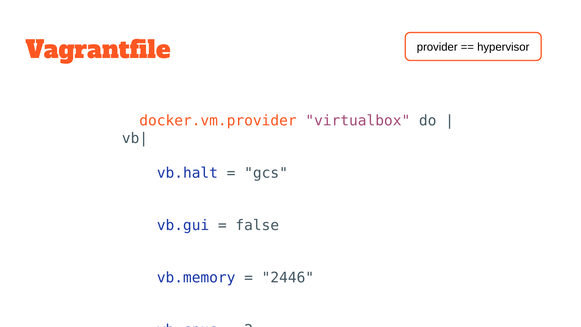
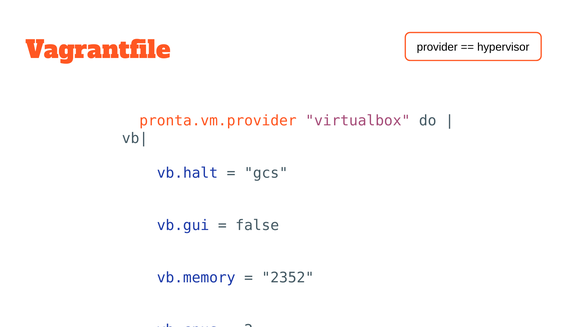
docker.vm.provider: docker.vm.provider -> pronta.vm.provider (218, 121)
2446: 2446 -> 2352 (288, 278)
